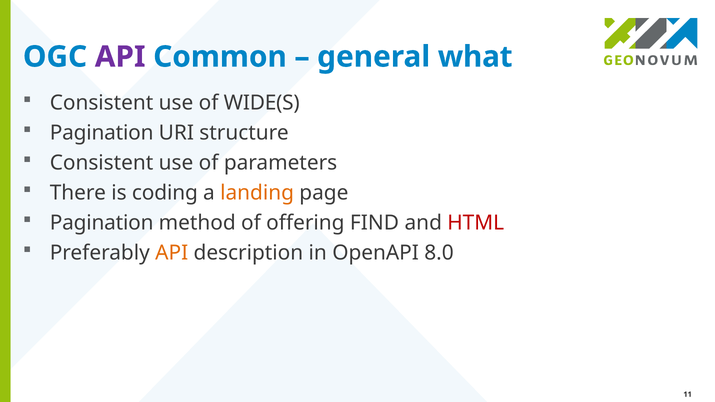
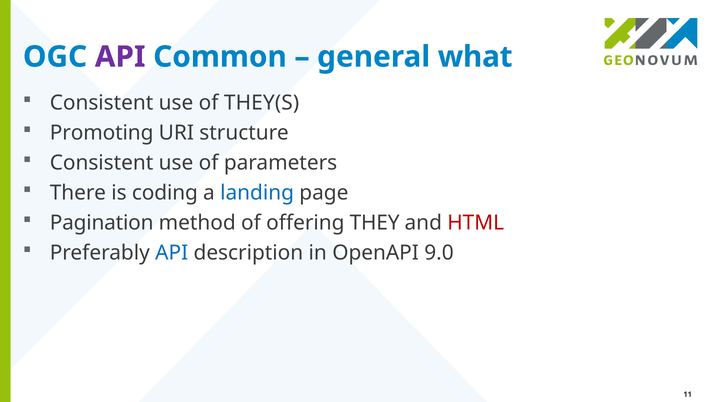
WIDE(S: WIDE(S -> THEY(S (262, 103)
Pagination: Pagination -> Promoting (102, 133)
landing colour: orange -> blue (257, 193)
FIND: FIND -> THEY (375, 223)
API colour: orange -> blue (172, 253)
8.0: 8.0 -> 9.0 (439, 253)
